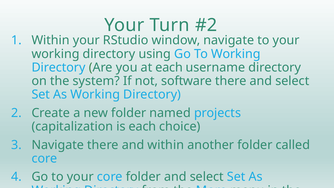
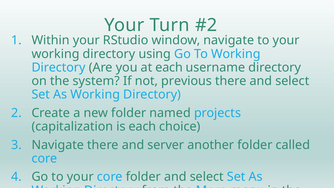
software: software -> previous (187, 81)
and within: within -> server (166, 145)
